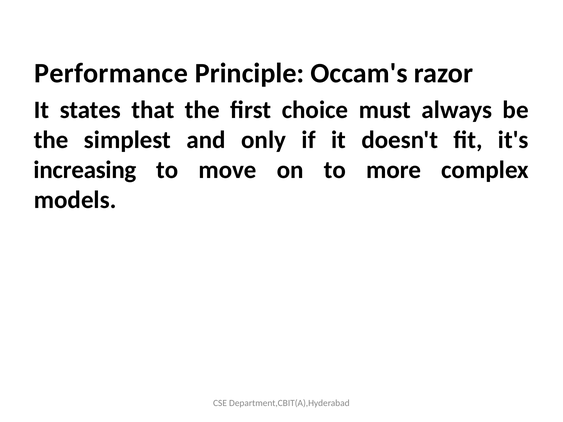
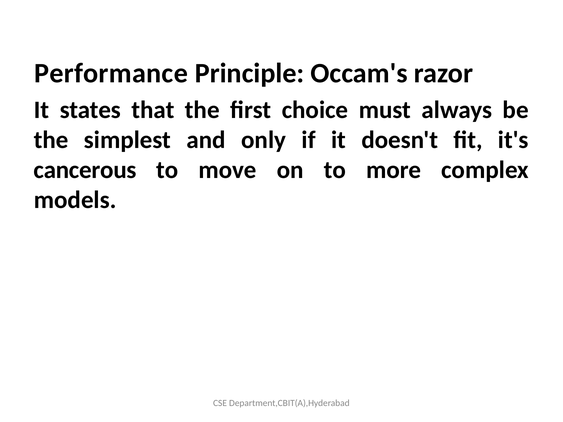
increasing: increasing -> cancerous (85, 170)
